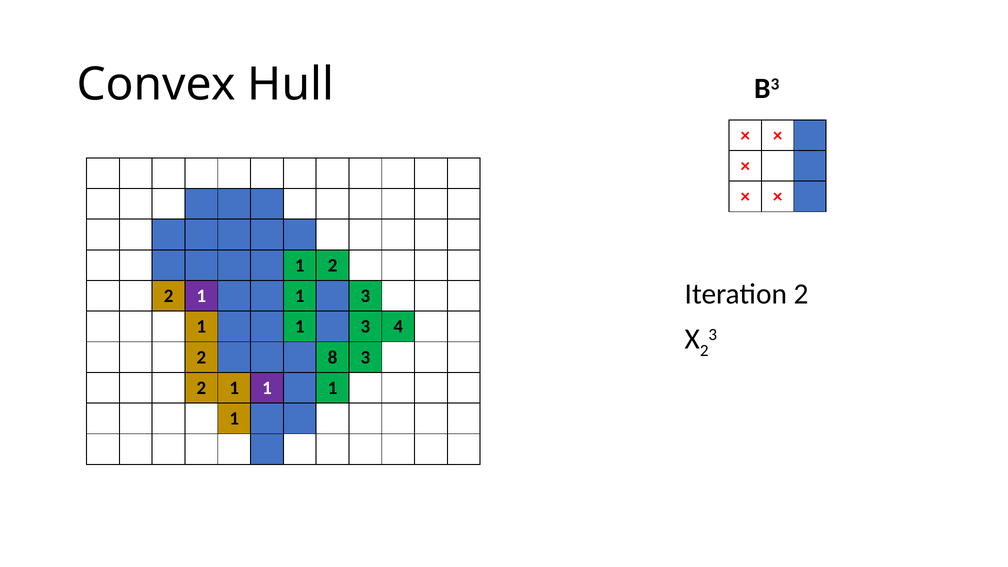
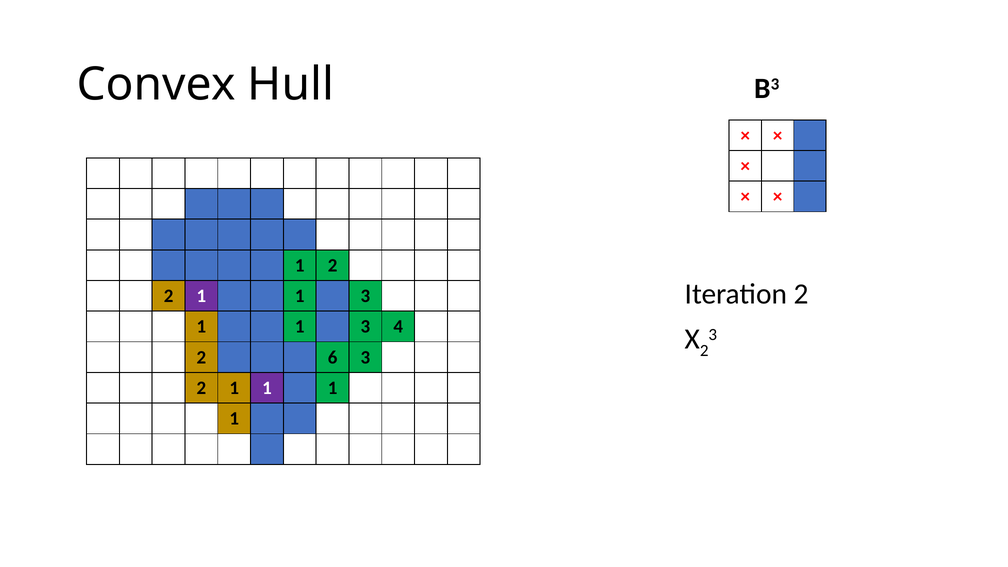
8: 8 -> 6 (333, 357)
